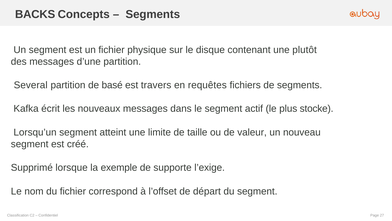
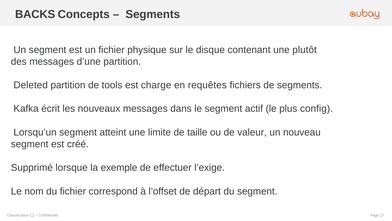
Several: Several -> Deleted (31, 85)
basé: basé -> tools (112, 85)
travers: travers -> charge (156, 85)
stocke: stocke -> config (316, 109)
supporte: supporte -> effectuer (173, 167)
